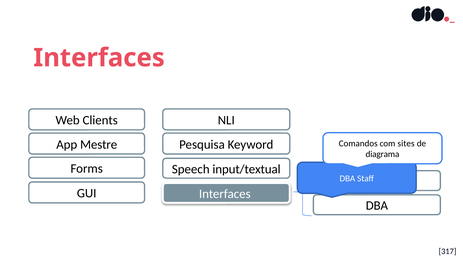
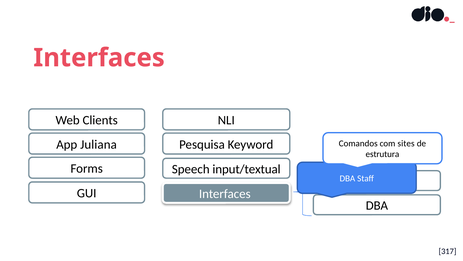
Mestre: Mestre -> Juliana (99, 144)
diagrama: diagrama -> estrutura (382, 154)
